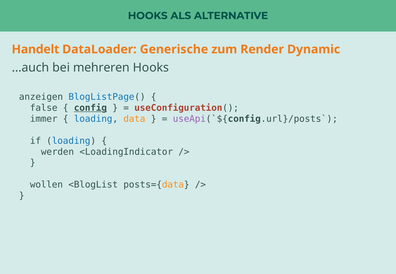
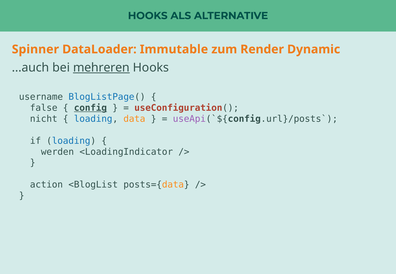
Handelt: Handelt -> Spinner (35, 49)
Generische: Generische -> Immutable (174, 49)
mehreren underline: none -> present (101, 68)
anzeigen: anzeigen -> username (41, 97)
immer: immer -> nicht (44, 119)
wollen: wollen -> action (46, 185)
